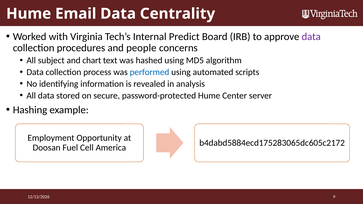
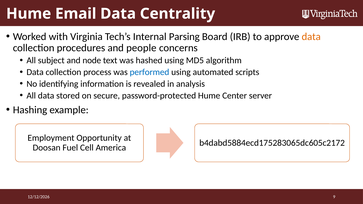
Predict: Predict -> Parsing (184, 37)
data colour: purple -> orange (311, 37)
chart: chart -> node (92, 61)
